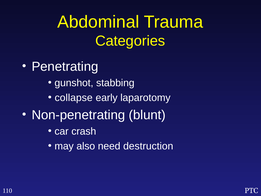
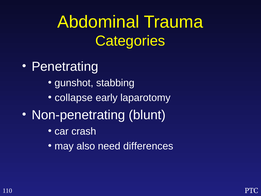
destruction: destruction -> differences (148, 146)
